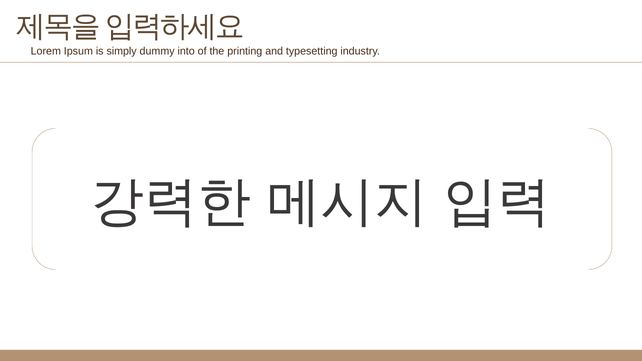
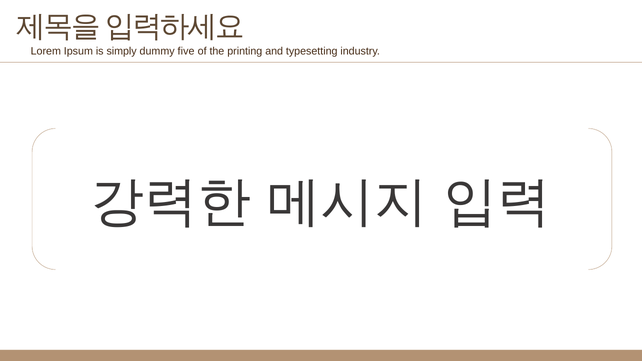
into: into -> five (186, 51)
